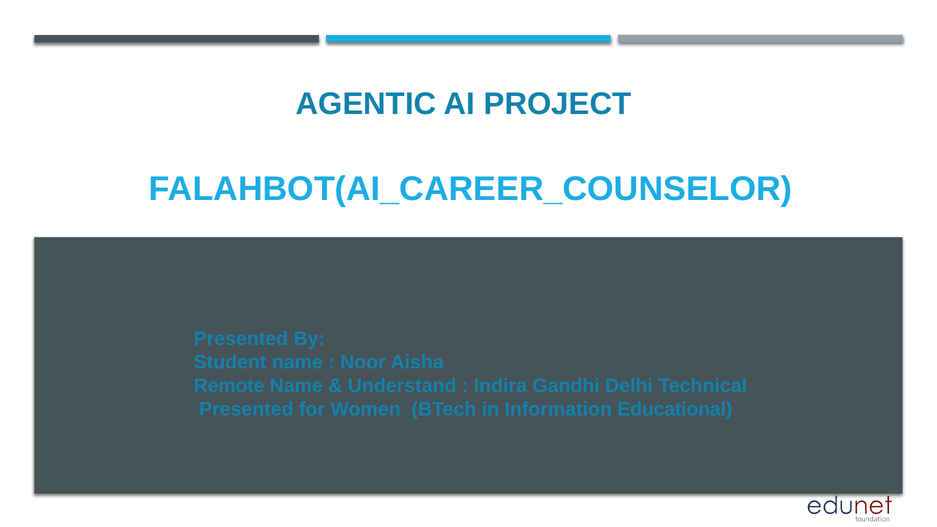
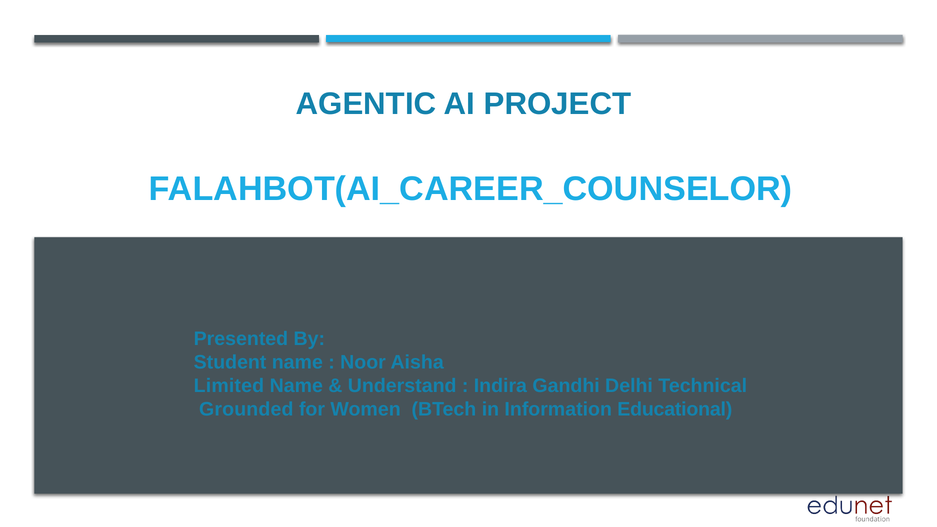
Remote: Remote -> Limited (229, 386)
Presented: Presented -> Grounded (246, 409)
